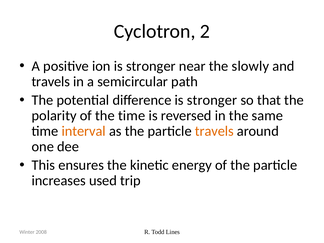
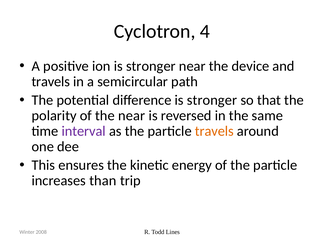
2: 2 -> 4 (205, 31)
slowly: slowly -> device (250, 66)
the time: time -> near (132, 116)
interval colour: orange -> purple (84, 131)
used: used -> than (103, 181)
